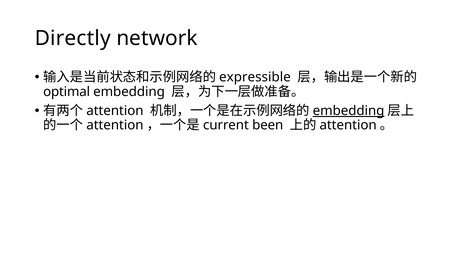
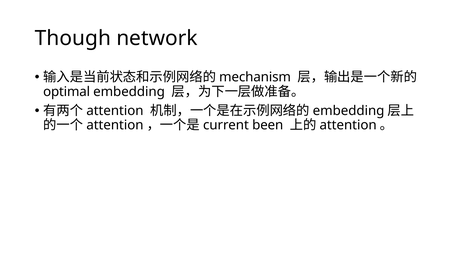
Directly: Directly -> Though (73, 38)
expressible: expressible -> mechanism (255, 77)
embedding underline: present -> none (349, 111)
